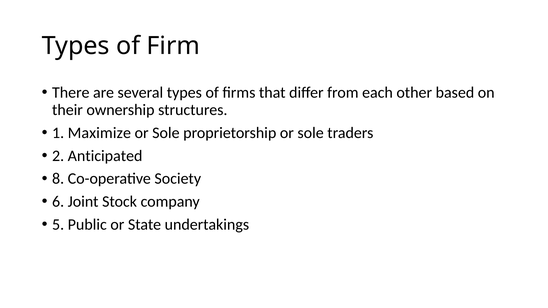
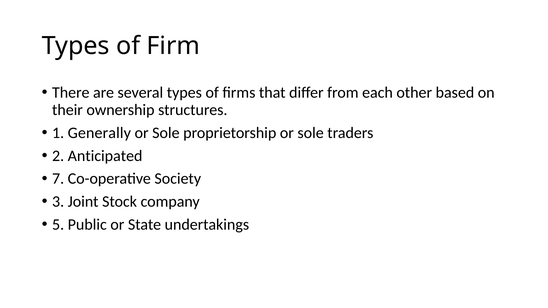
Maximize: Maximize -> Generally (99, 133)
8: 8 -> 7 (58, 179)
6: 6 -> 3 (58, 202)
